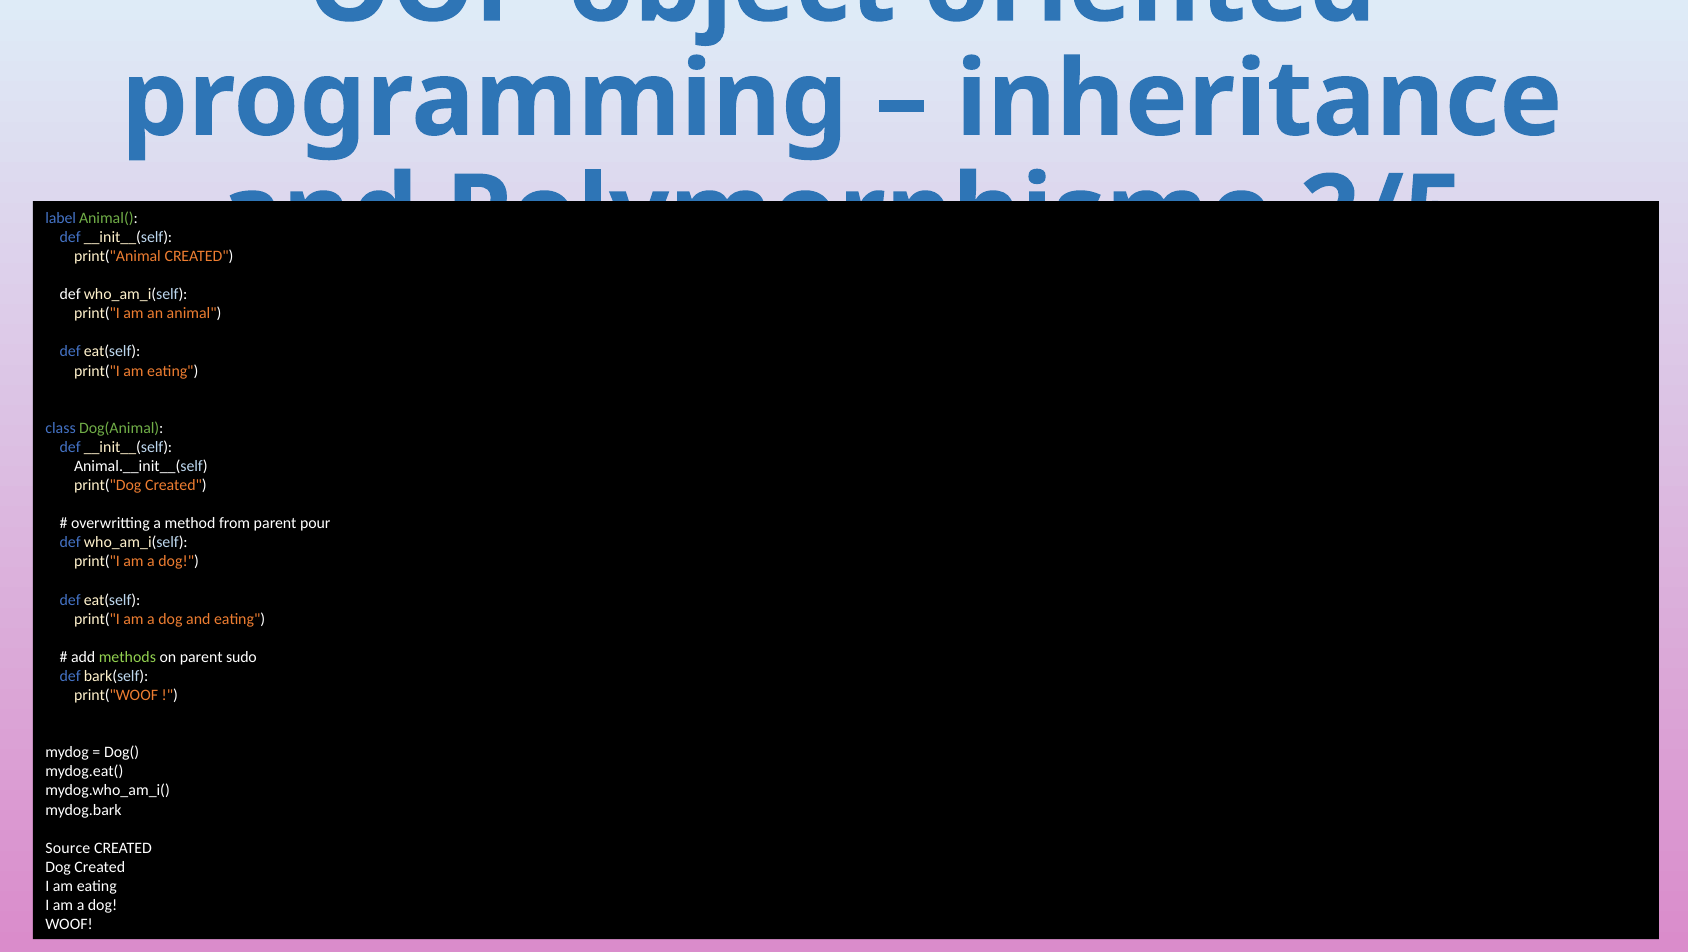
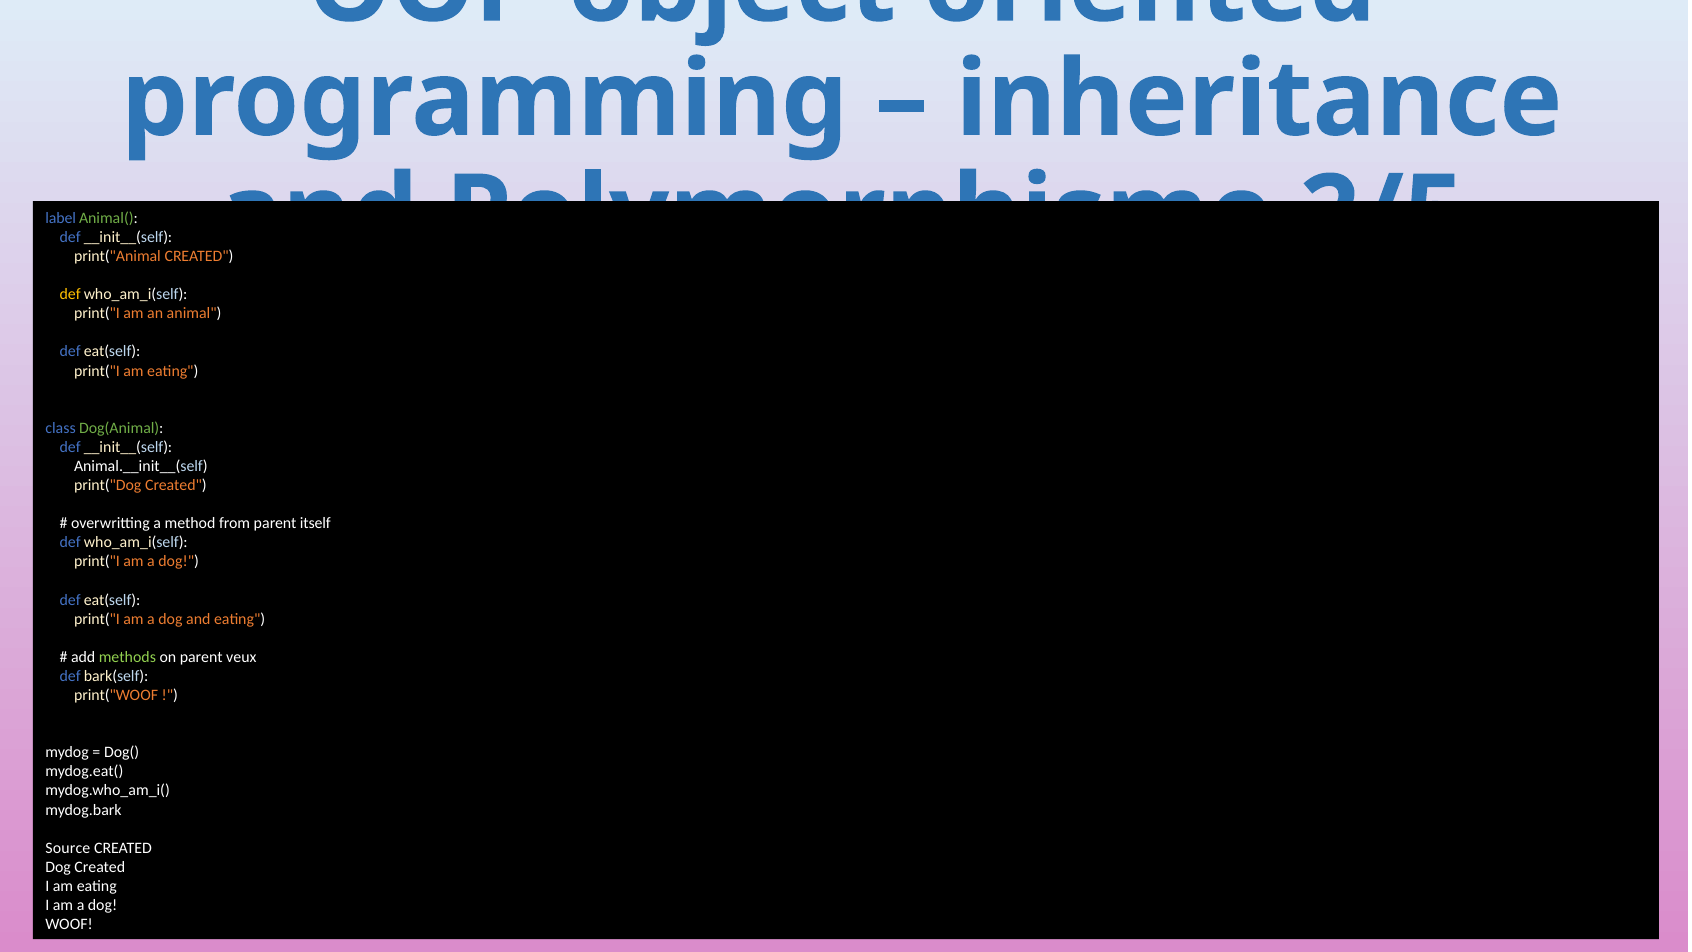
def colour: white -> yellow (70, 294)
pour: pour -> itself (315, 523)
sudo: sudo -> veux (241, 657)
